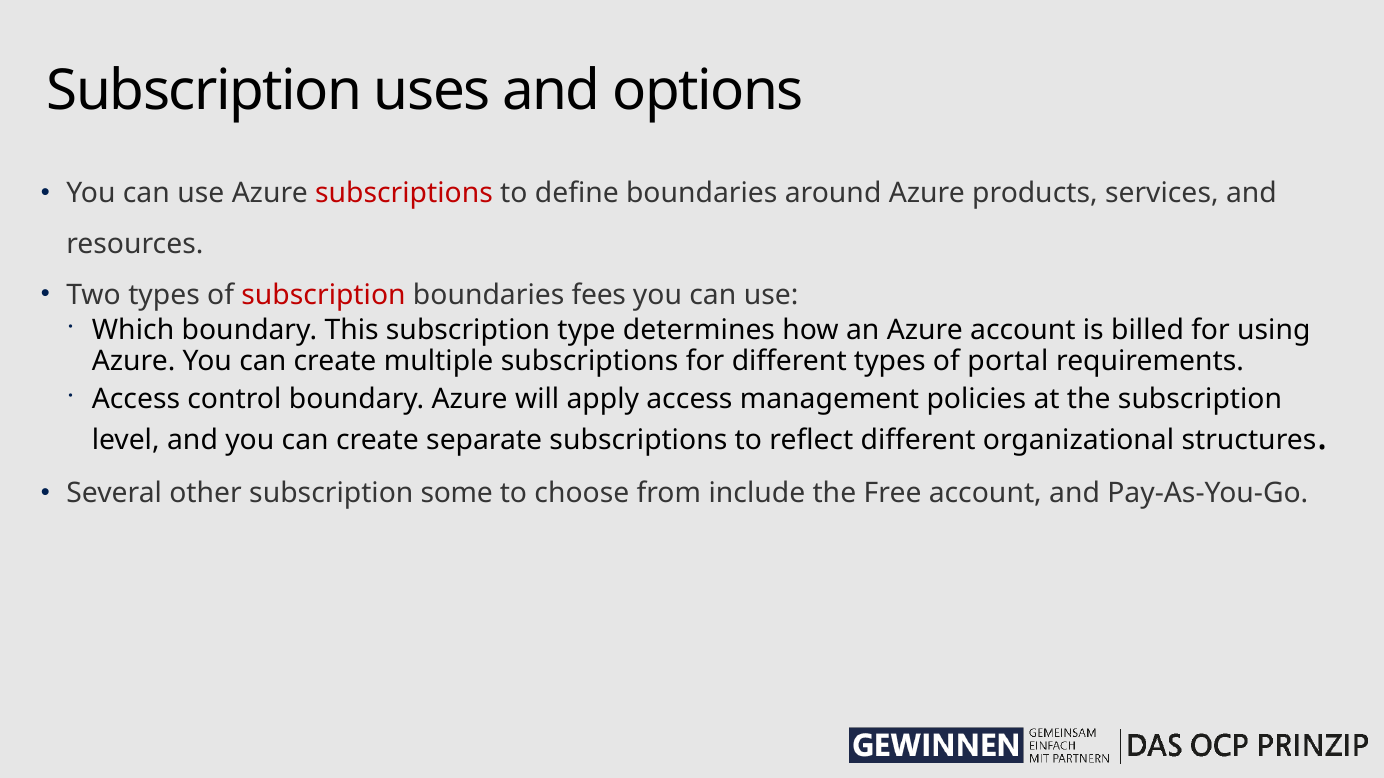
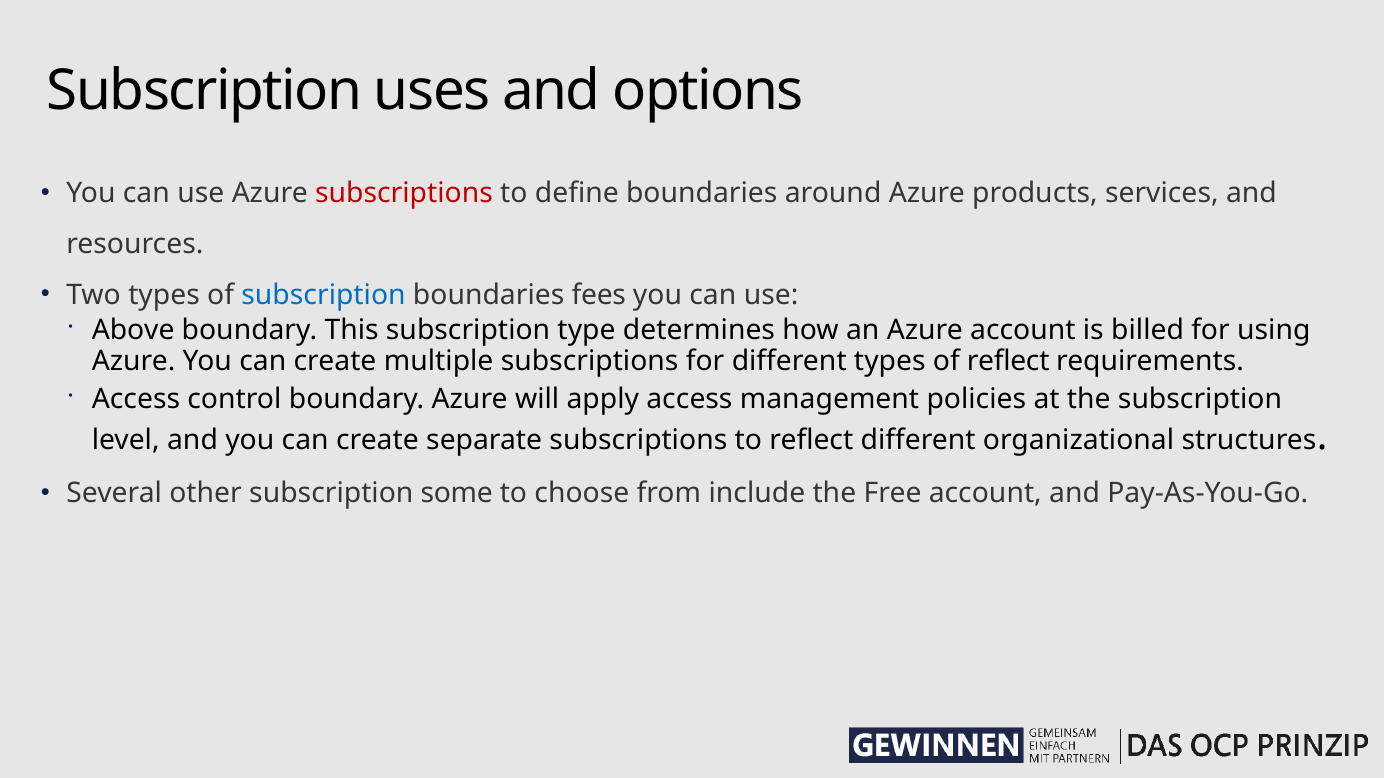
subscription colour: red -> blue (324, 295)
Which: Which -> Above (133, 331)
of portal: portal -> reflect (1008, 361)
